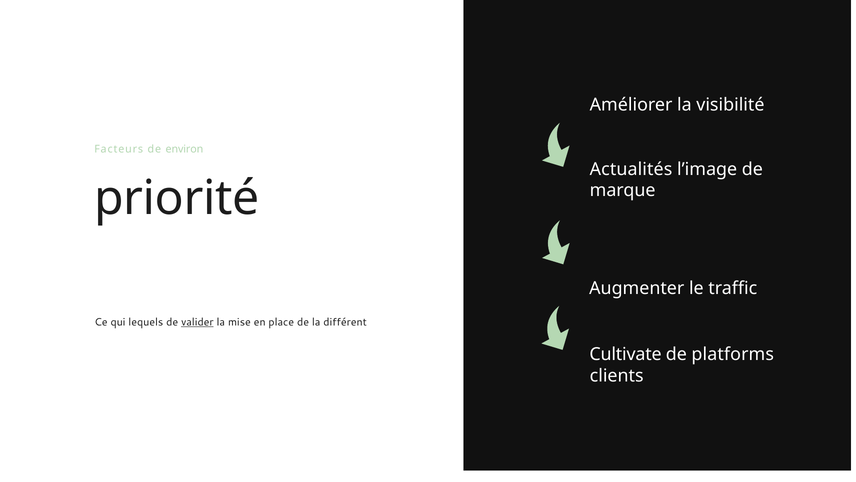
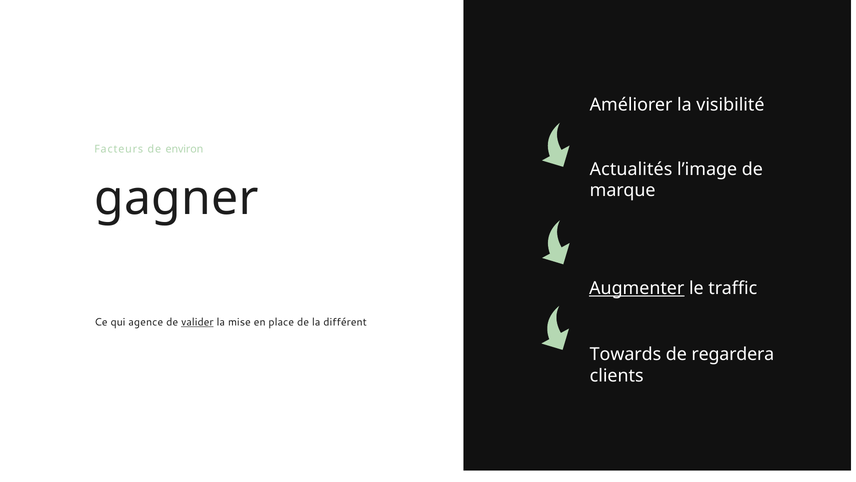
priorité: priorité -> gagner (176, 198)
Augmenter underline: none -> present (637, 288)
lequels: lequels -> agence (146, 322)
Cultivate: Cultivate -> Towards (625, 354)
platforms: platforms -> regardera (733, 354)
